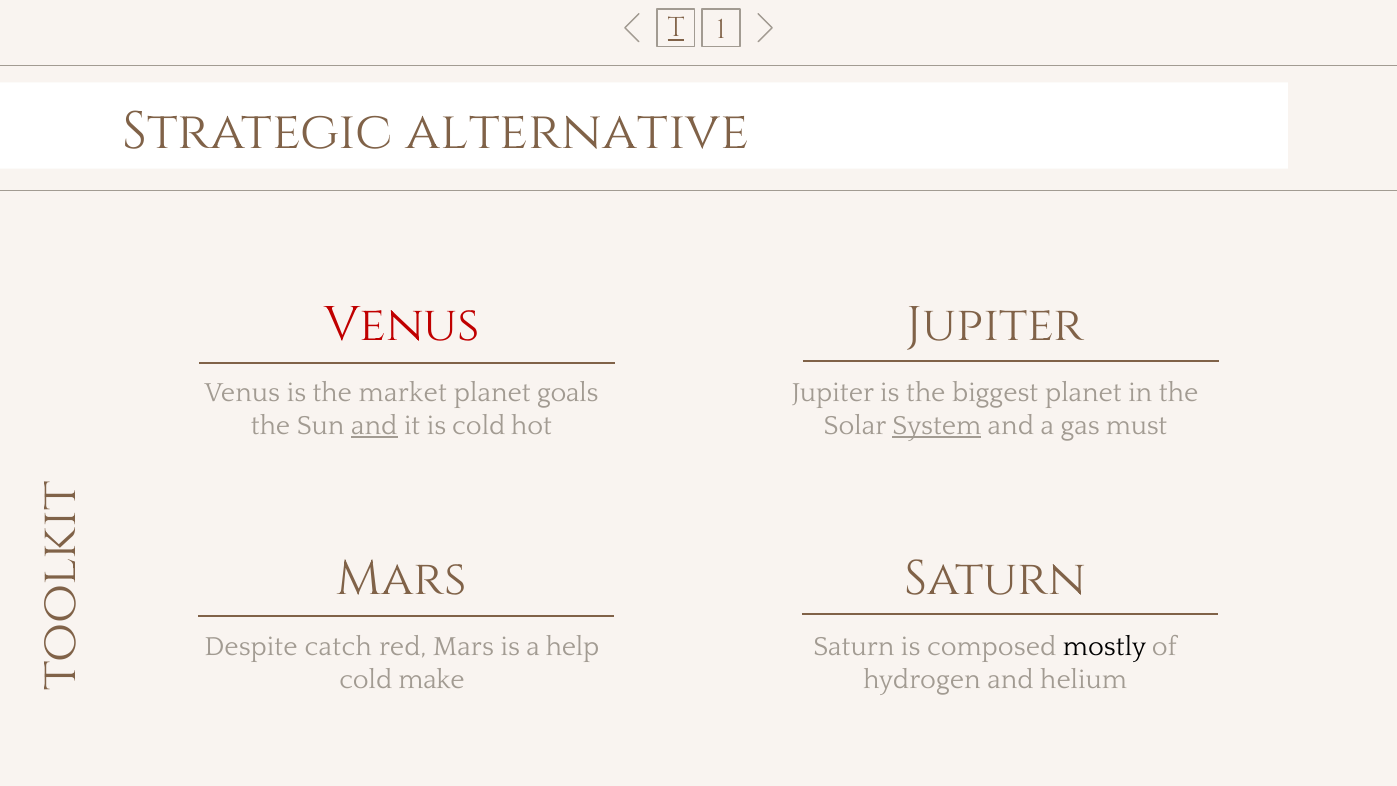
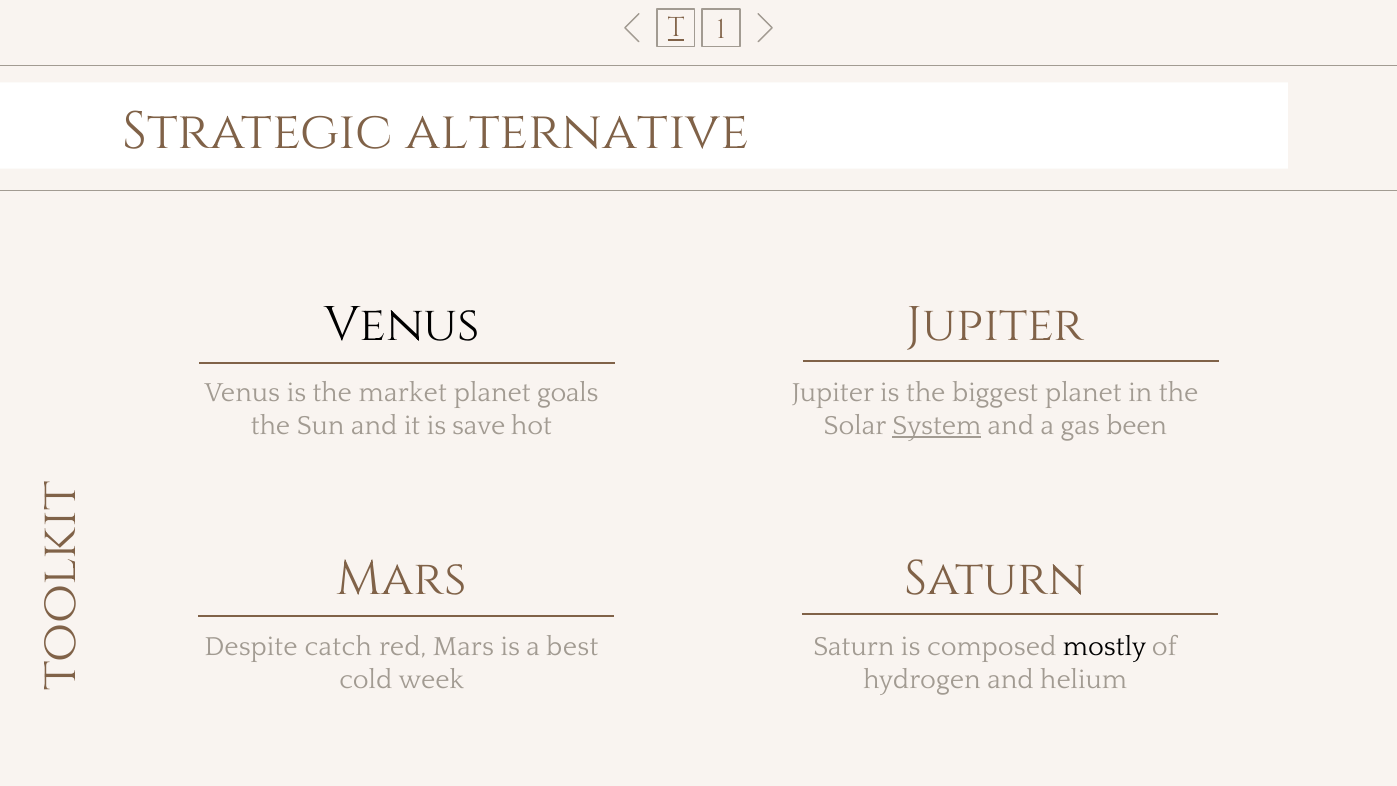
Venus colour: red -> black (402, 324)
and underline: present -> none (374, 425)
is cold: cold -> save (479, 425)
must: must -> been (1137, 425)
help: help -> best (572, 647)
make: make -> week (431, 679)
